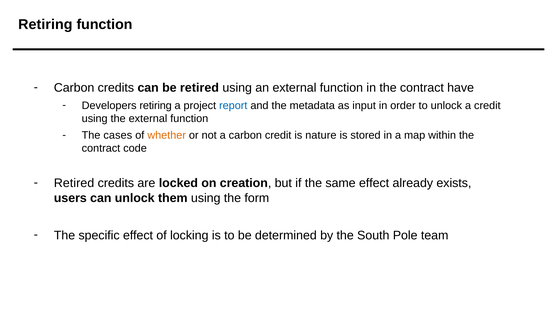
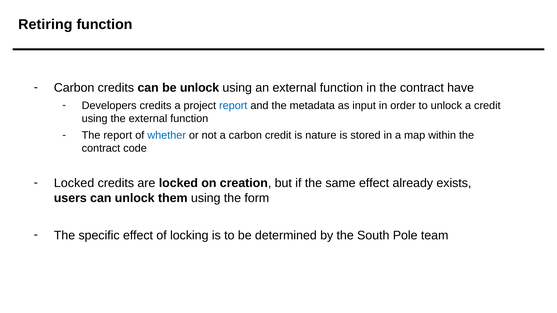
be retired: retired -> unlock (200, 88)
Developers retiring: retiring -> credits (156, 106)
The cases: cases -> report (118, 136)
whether colour: orange -> blue (167, 136)
Retired: Retired -> Locked (74, 183)
